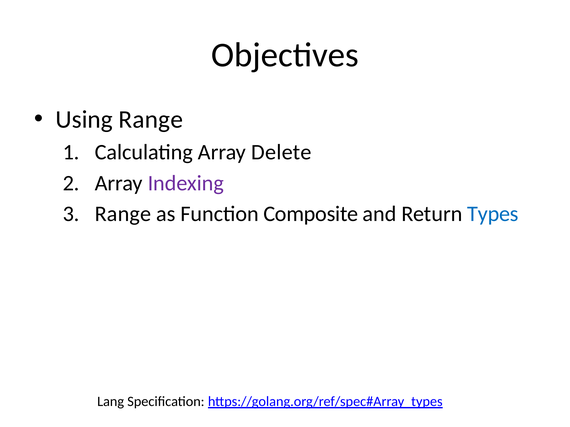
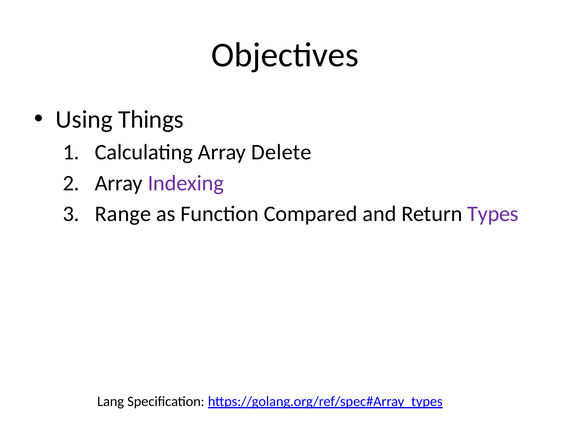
Using Range: Range -> Things (151, 120)
Composite: Composite -> Compared (311, 214)
Types colour: blue -> purple (493, 214)
